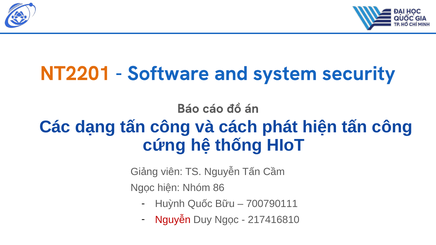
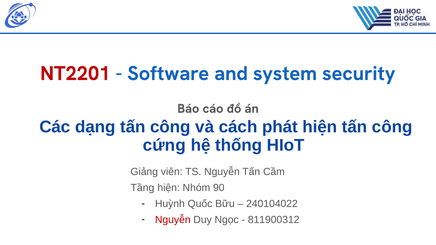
NT2201 colour: orange -> red (75, 74)
Ngọc: Ngọc -> Tầng (142, 188)
86: 86 -> 90 (219, 188)
700790111: 700790111 -> 240104022 (272, 204)
217416810: 217416810 -> 811900312 (274, 220)
